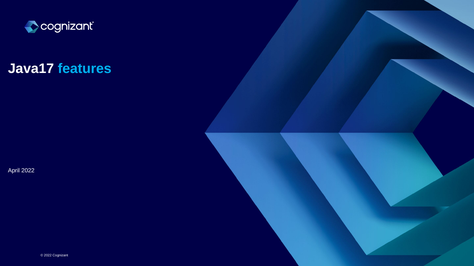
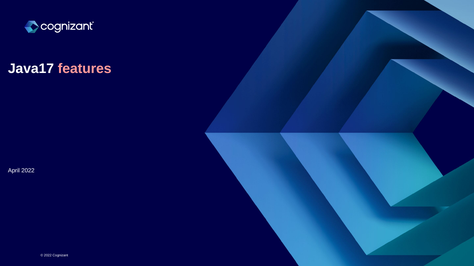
features colour: light blue -> pink (85, 69)
